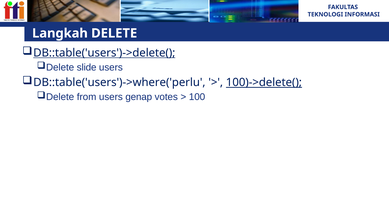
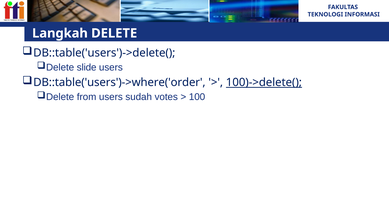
DB::table('users')->delete( underline: present -> none (104, 53)
DB::table('users')->where('perlu: DB::table('users')->where('perlu -> DB::table('users')->where('order (119, 82)
genap: genap -> sudah (139, 97)
